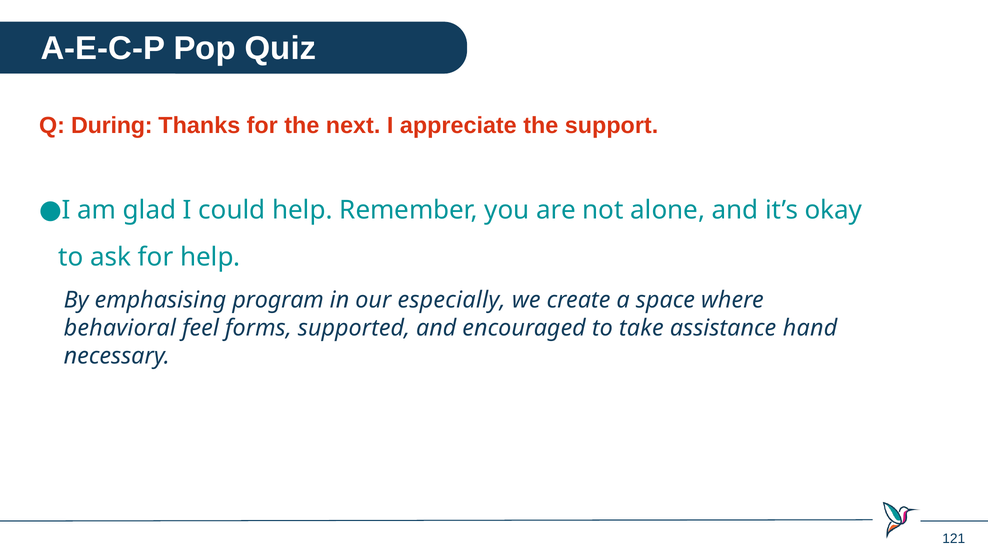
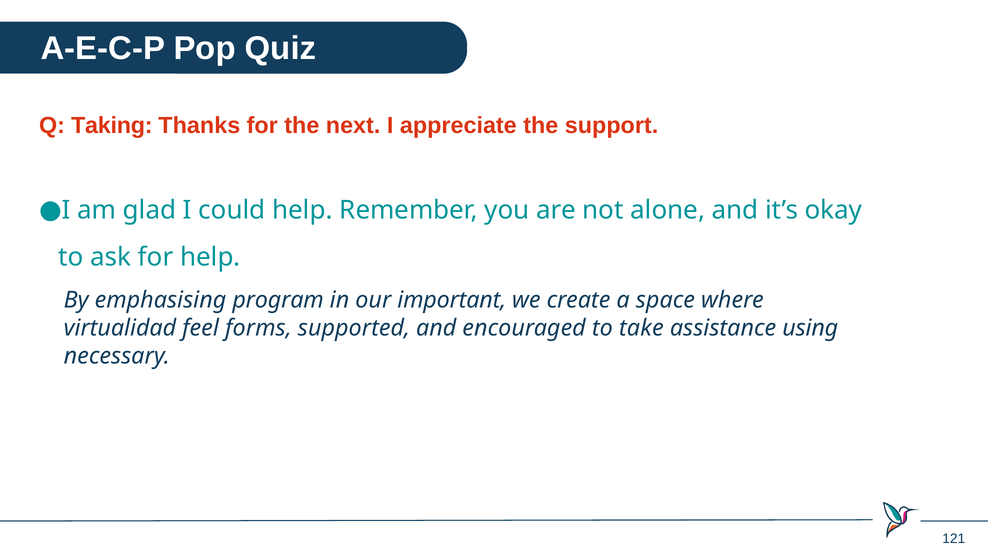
During: During -> Taking (112, 126)
especially: especially -> important (452, 301)
behavioral: behavioral -> virtualidad (120, 329)
hand: hand -> using (810, 329)
